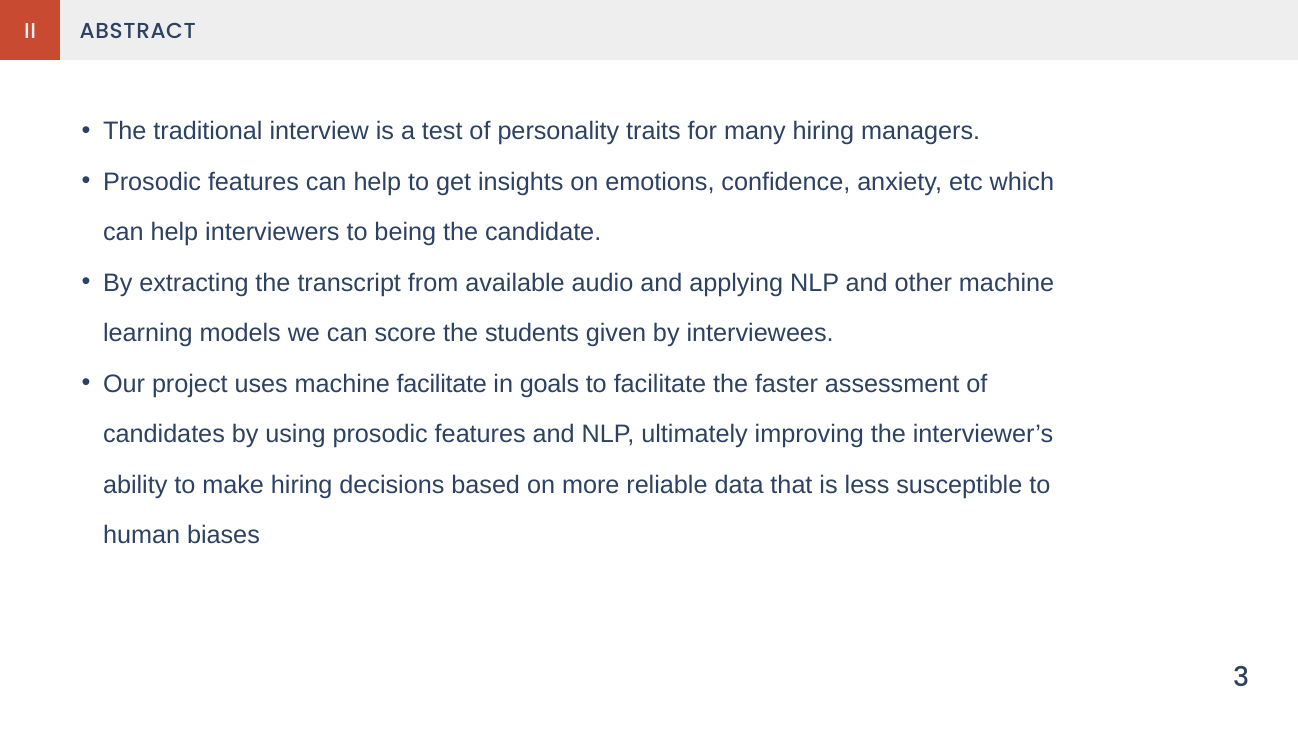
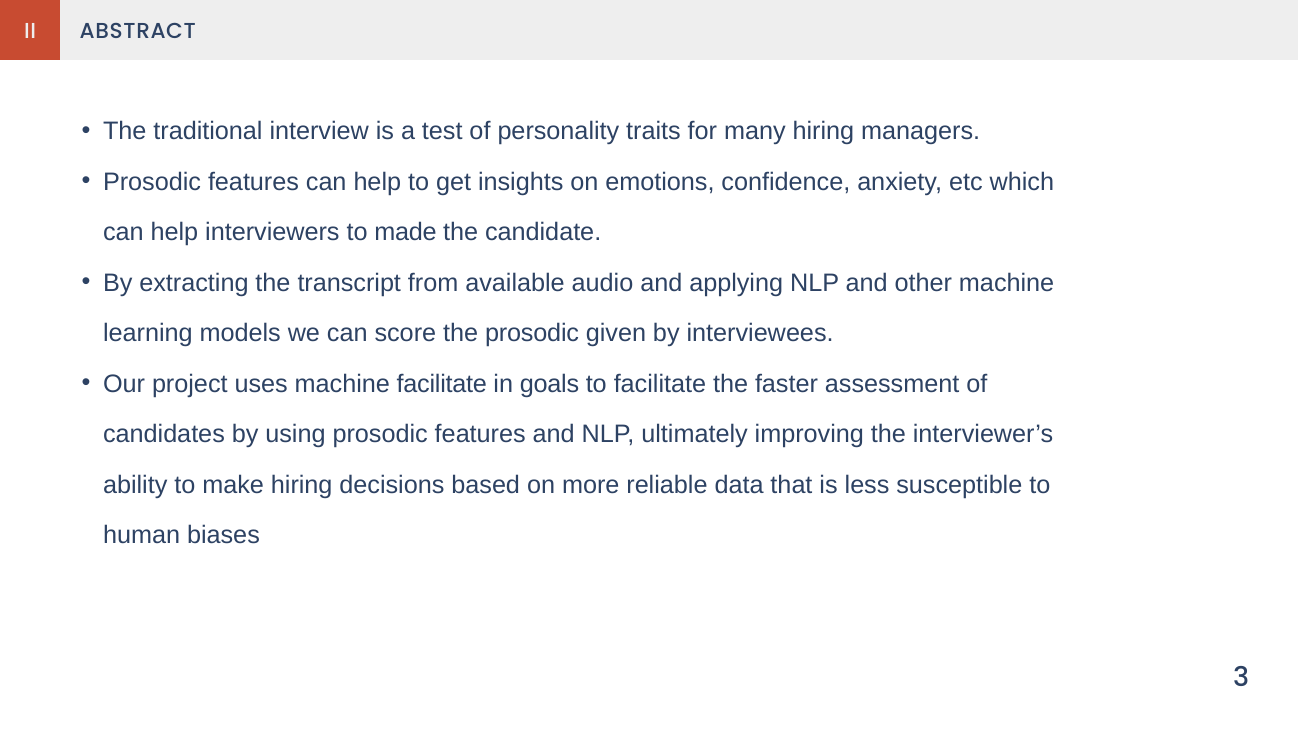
being: being -> made (405, 233)
the students: students -> prosodic (532, 333)
